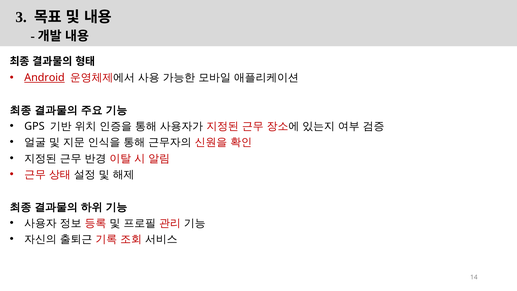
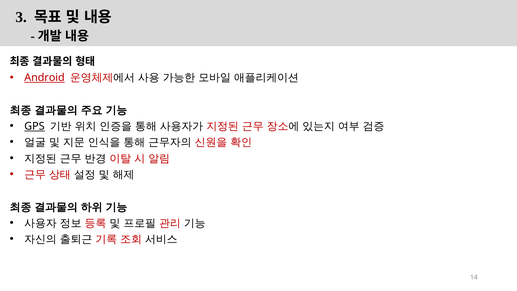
GPS underline: none -> present (34, 126)
